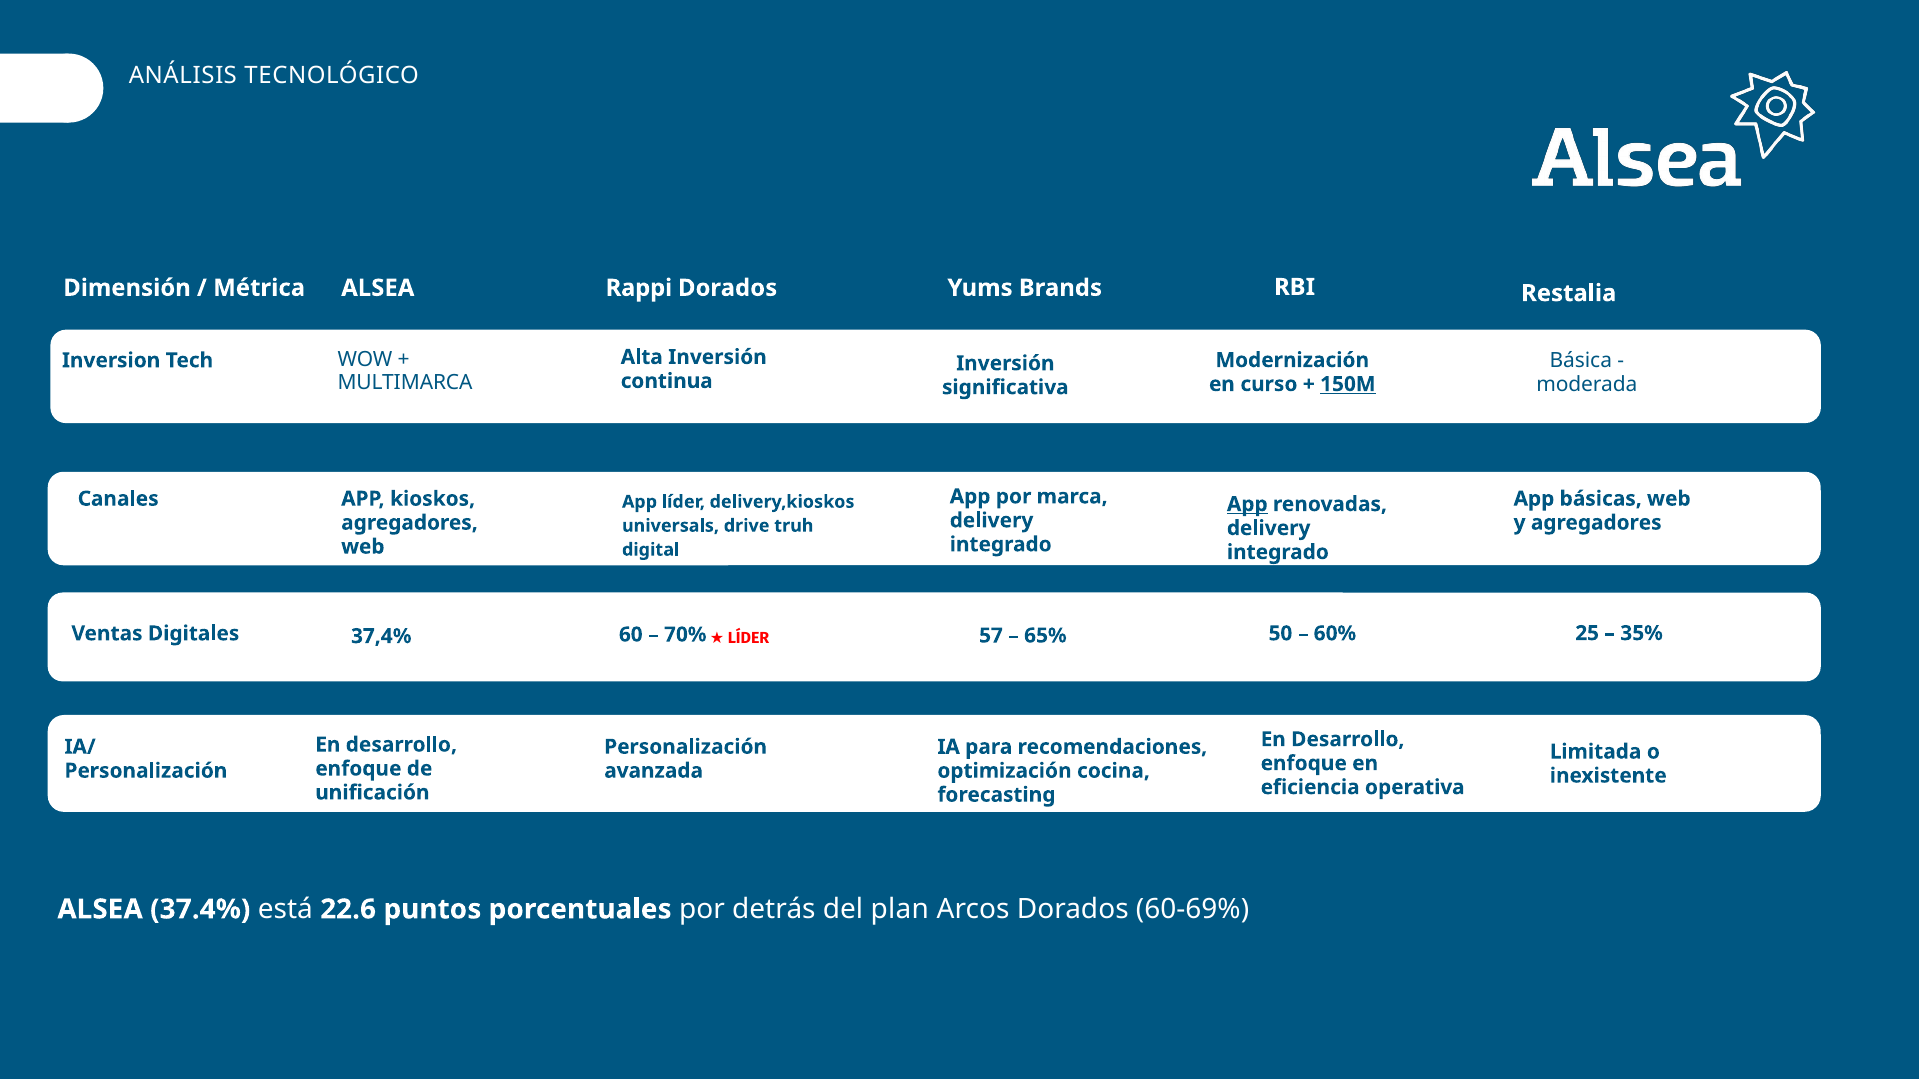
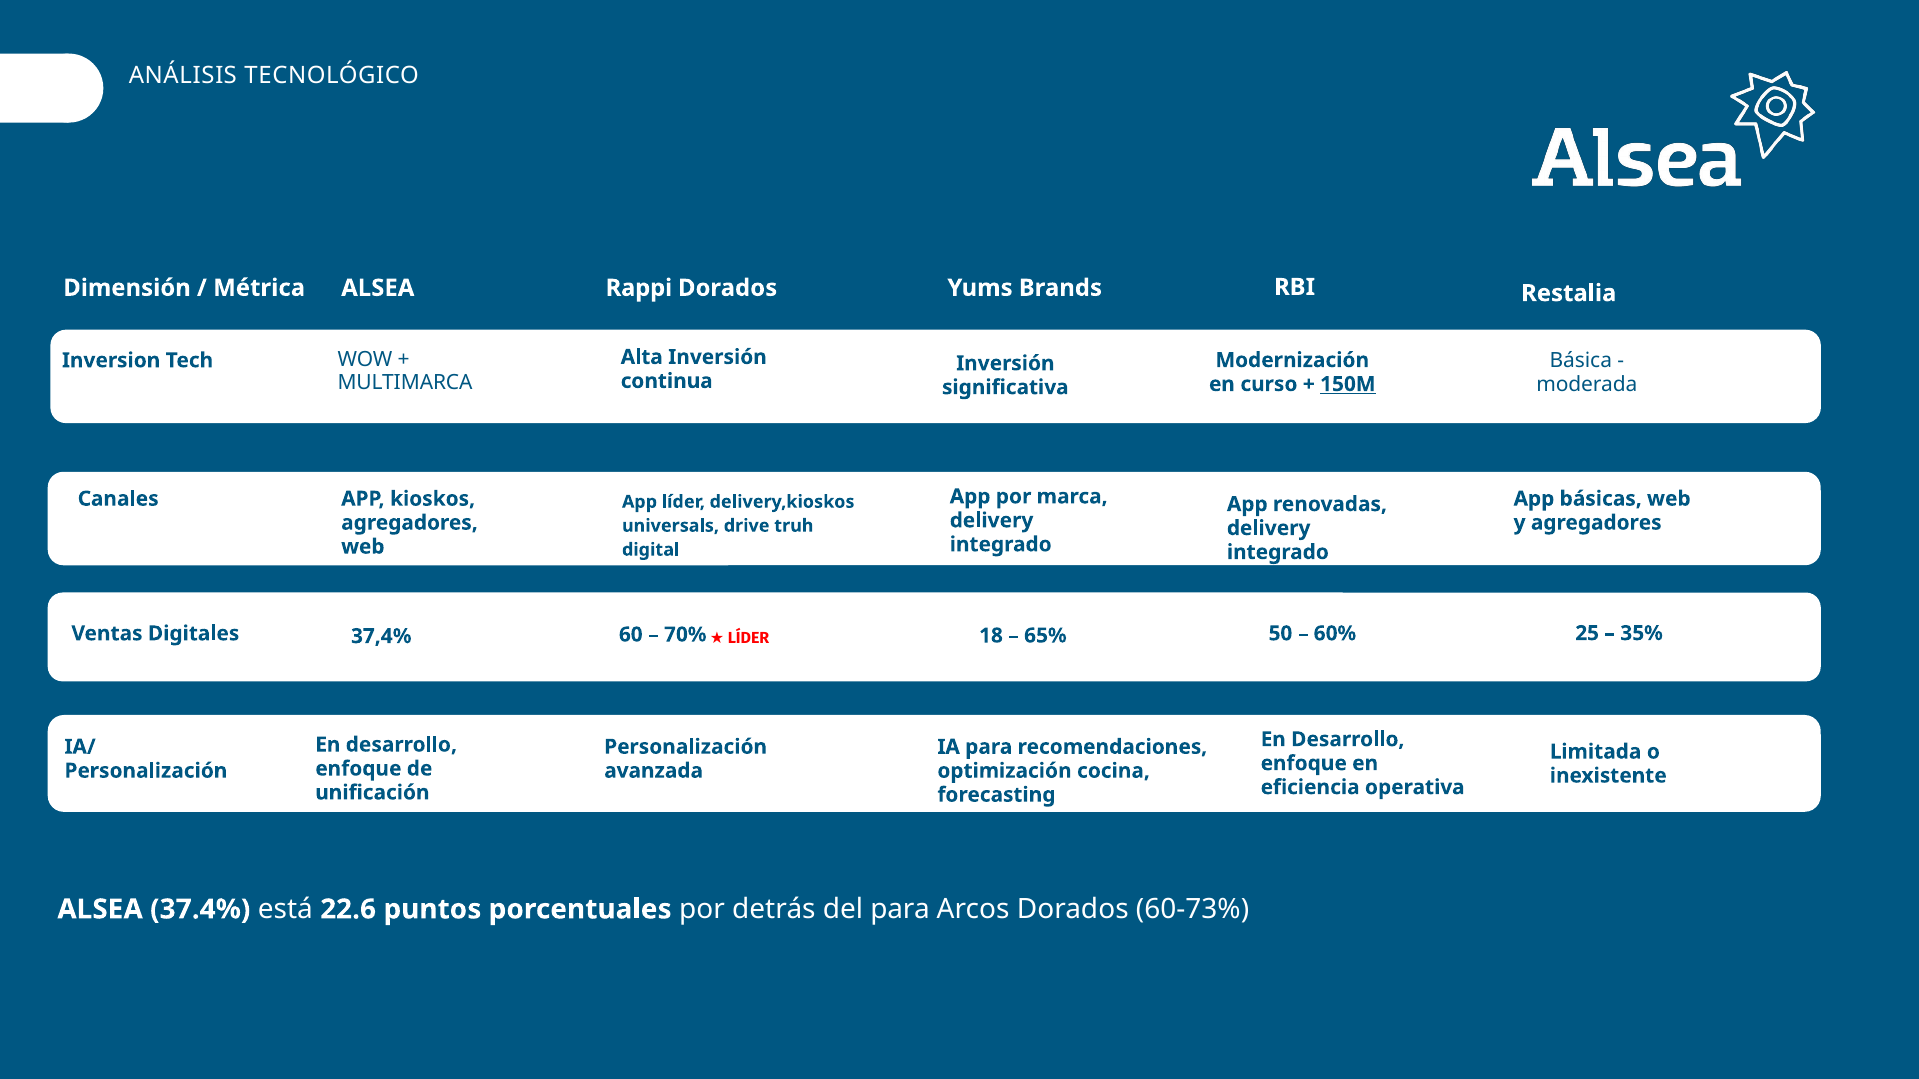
App underline: present -> none (1247, 504)
57: 57 -> 18 (991, 636)
del plan: plan -> para (900, 910)
60-69%: 60-69% -> 60-73% (1193, 910)
